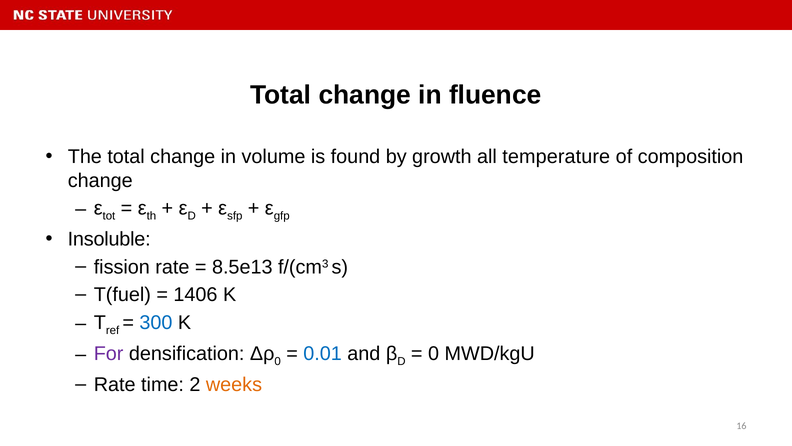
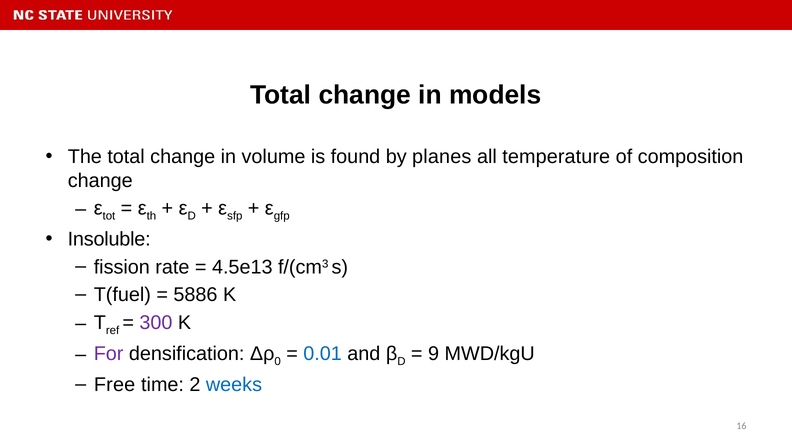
fluence: fluence -> models (495, 95)
growth: growth -> planes (442, 157)
8.5e13: 8.5e13 -> 4.5e13 (242, 267)
1406: 1406 -> 5886 (195, 294)
300 colour: blue -> purple (156, 322)
0: 0 -> 9 (434, 353)
Rate: Rate -> Free (115, 384)
weeks colour: orange -> blue (234, 384)
